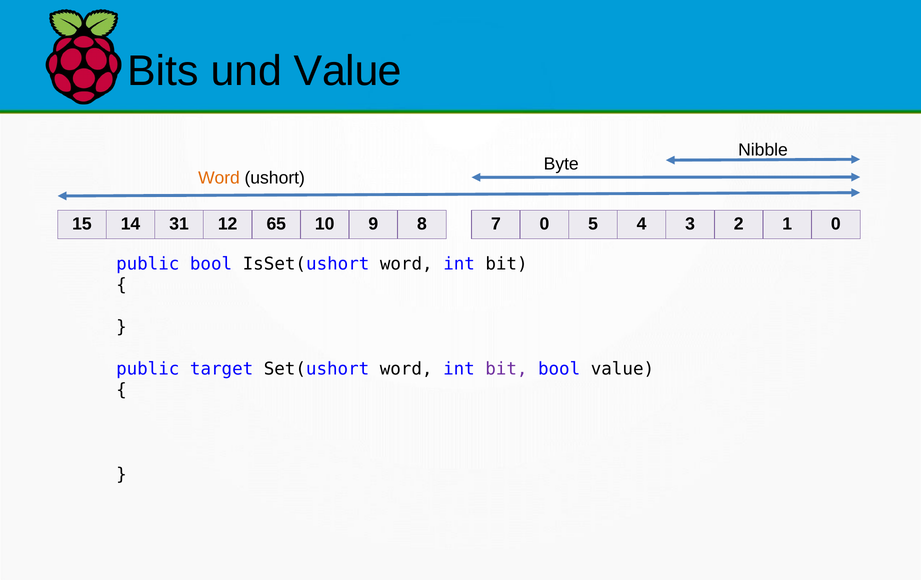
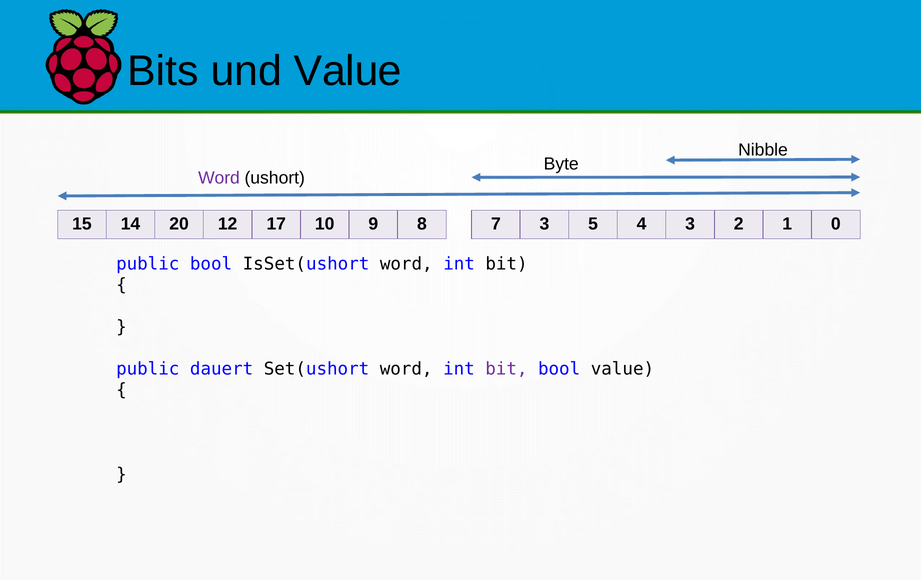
Word colour: orange -> purple (219, 178)
31: 31 -> 20 (179, 224)
65: 65 -> 17 (276, 224)
7 0: 0 -> 3 (544, 224)
target: target -> dauert (222, 369)
